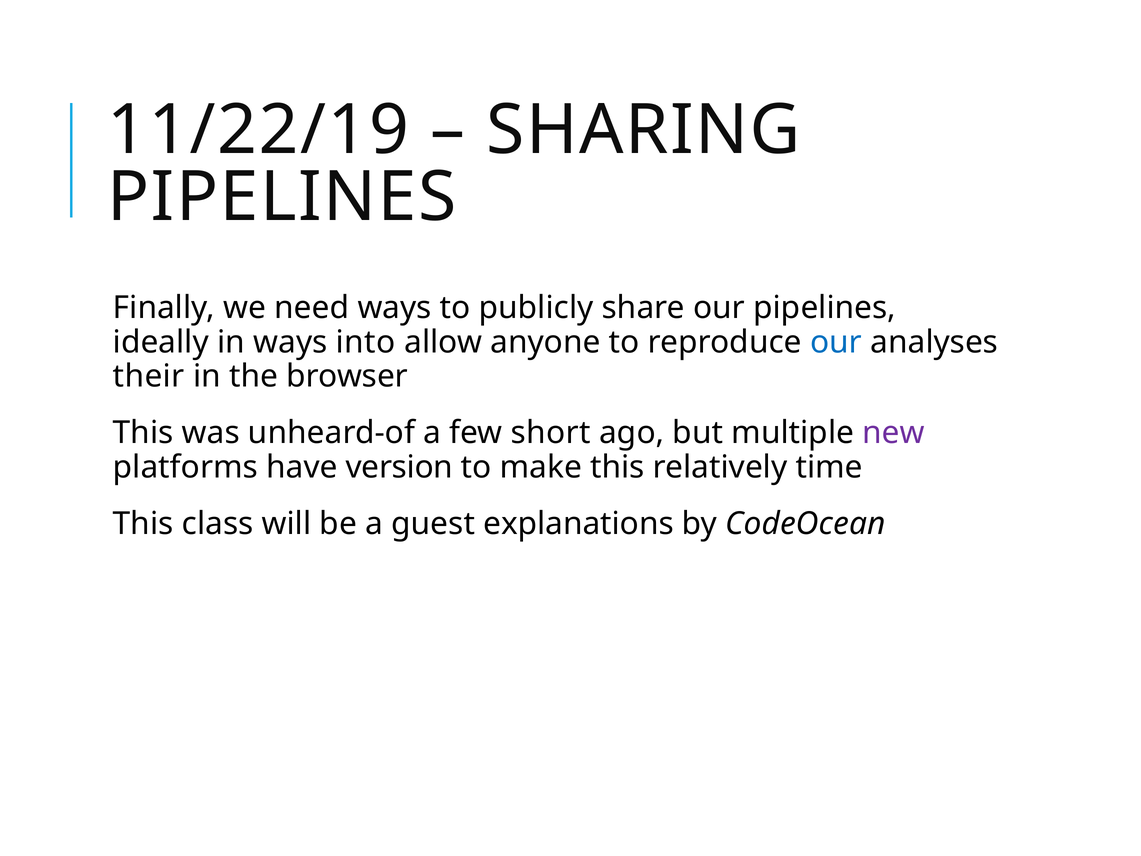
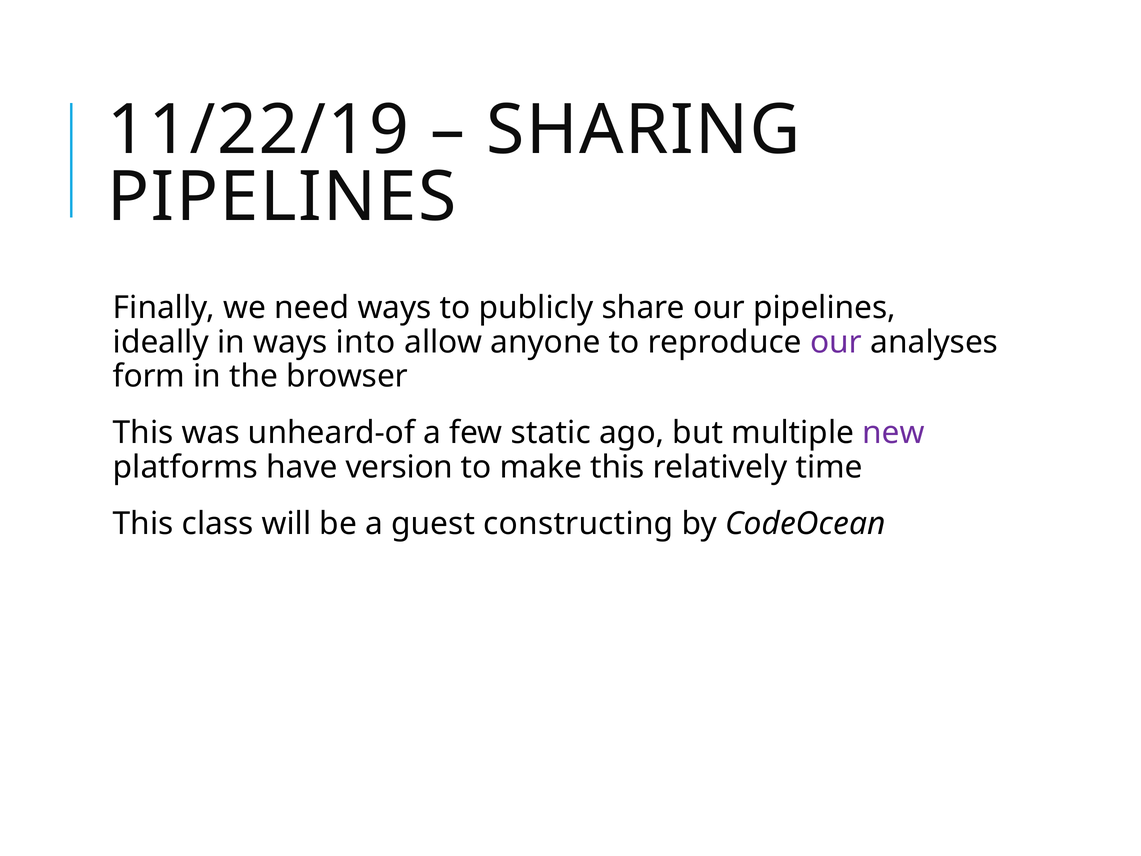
our colour: blue -> purple (836, 342)
their: their -> form (149, 376)
short: short -> static (551, 433)
explanations: explanations -> constructing (578, 523)
